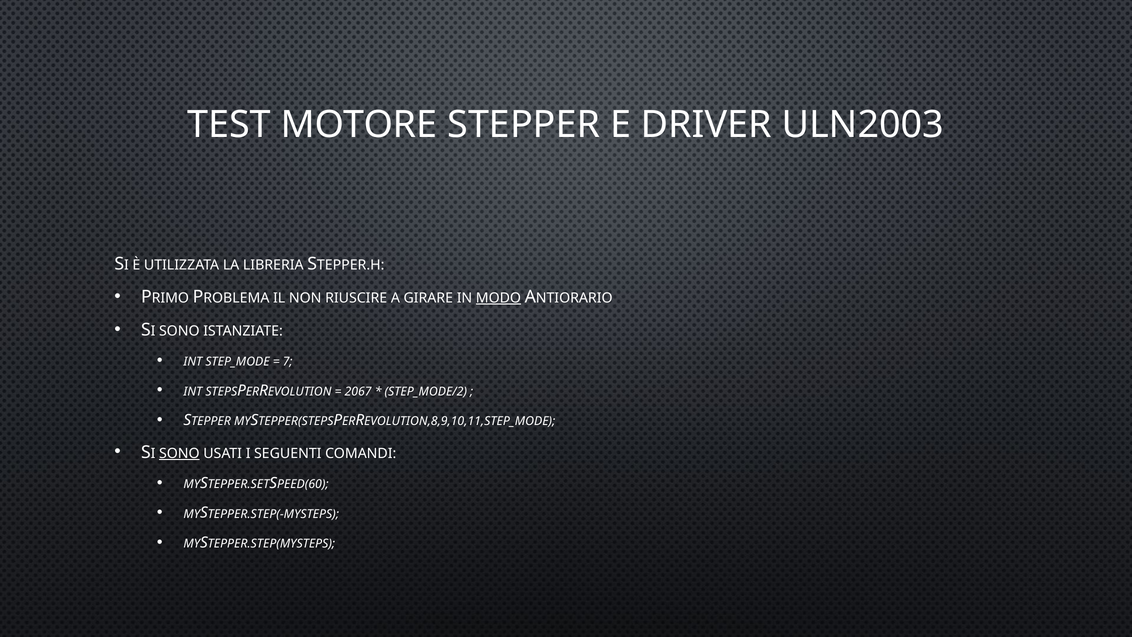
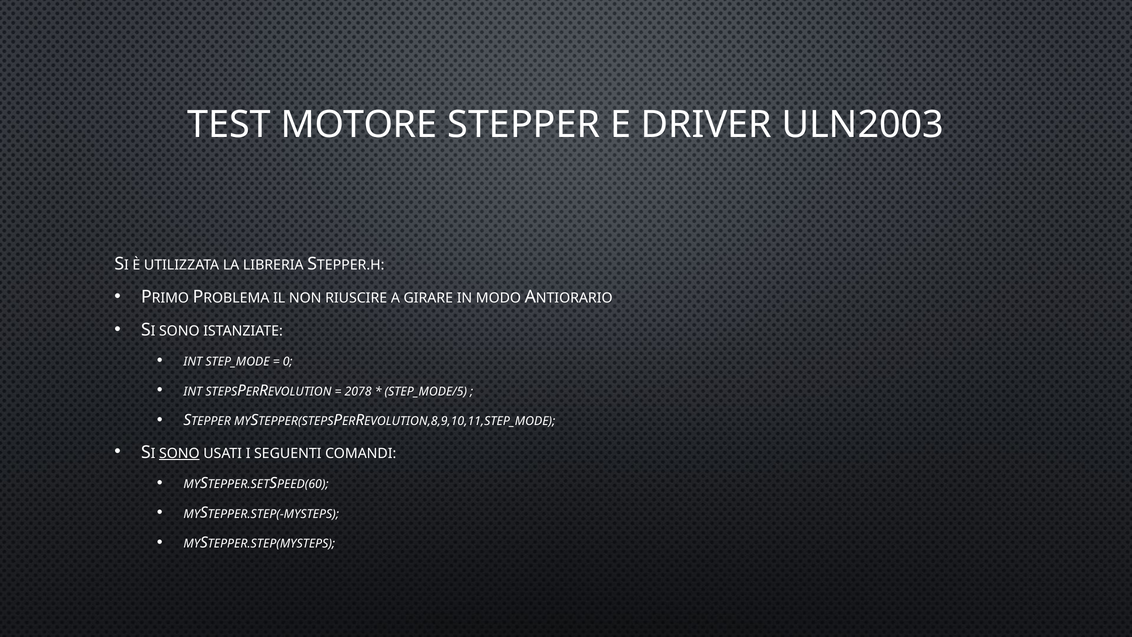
MODO underline: present -> none (498, 298)
7: 7 -> 0 (288, 362)
2067: 2067 -> 2078 (358, 391)
STEP_MODE/2: STEP_MODE/2 -> STEP_MODE/5 (426, 391)
